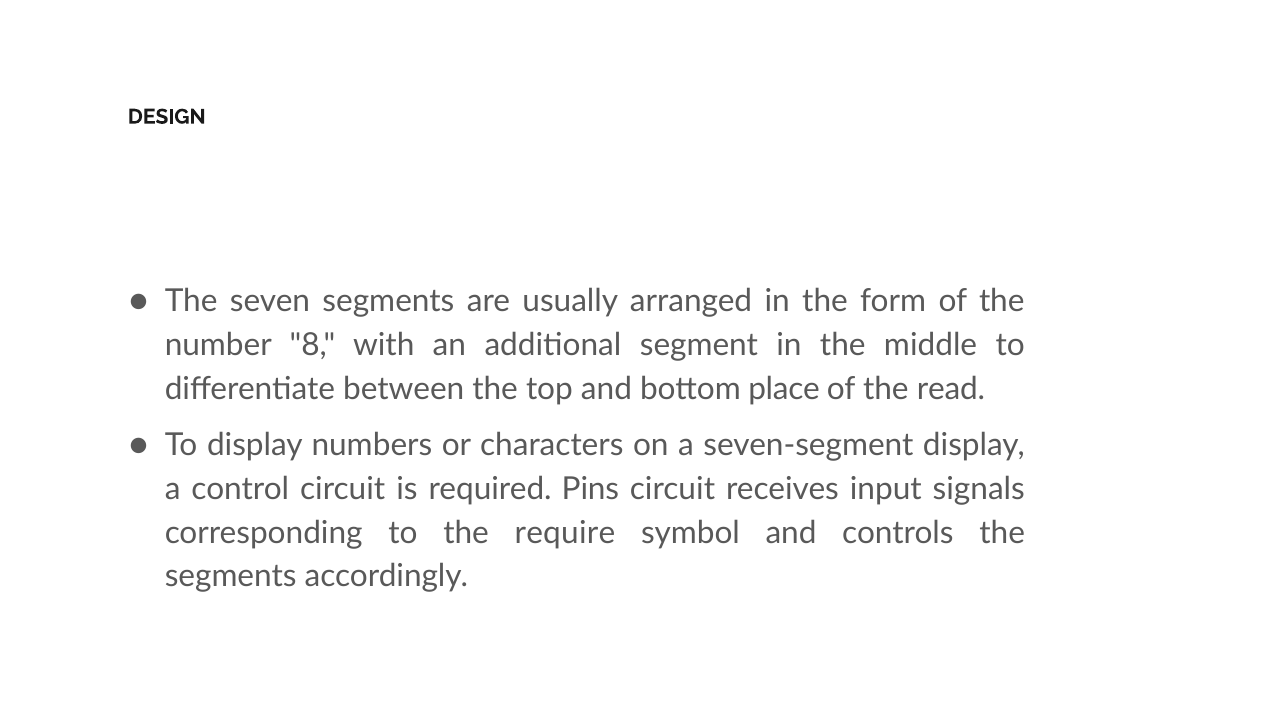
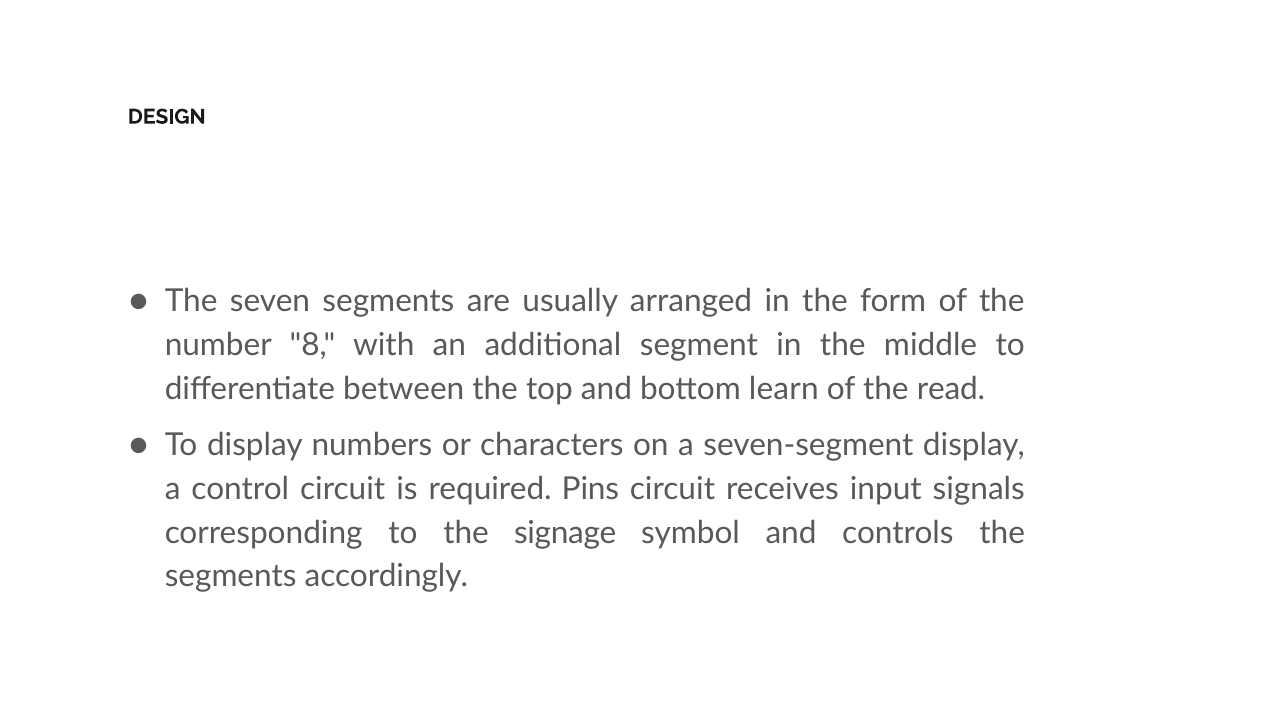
place: place -> learn (784, 389)
require: require -> signage (565, 533)
